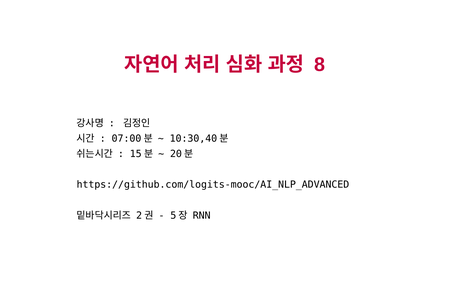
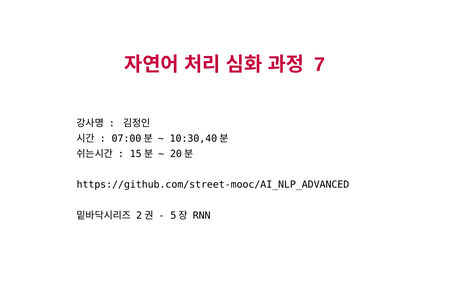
8: 8 -> 7 (320, 65)
https://github.com/logits-mooc/AI_NLP_ADVANCED: https://github.com/logits-mooc/AI_NLP_ADVANCED -> https://github.com/street-mooc/AI_NLP_ADVANCED (213, 184)
